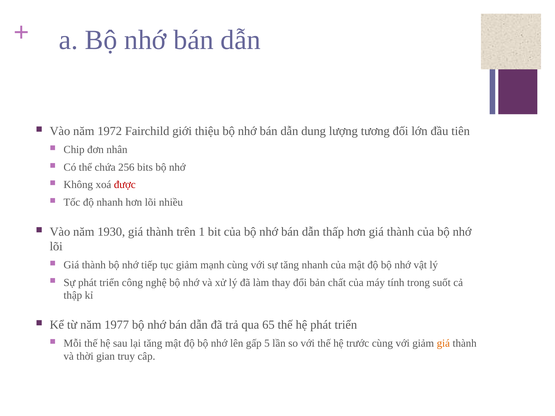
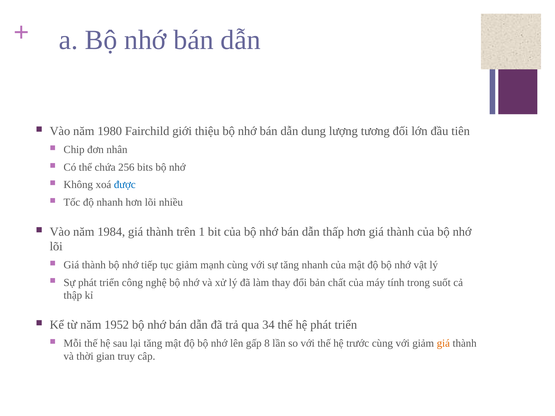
1972: 1972 -> 1980 (110, 131)
được colour: red -> blue (125, 185)
1930: 1930 -> 1984 (111, 232)
1977: 1977 -> 1952 (117, 325)
65: 65 -> 34 (268, 325)
5: 5 -> 8 (267, 343)
